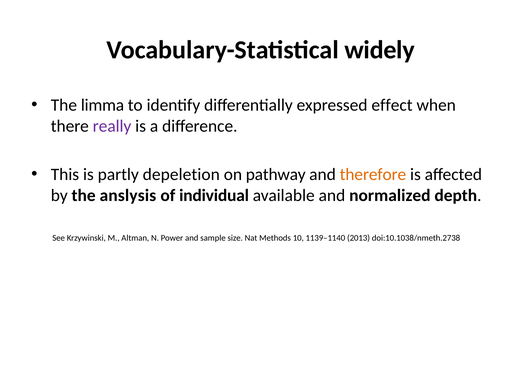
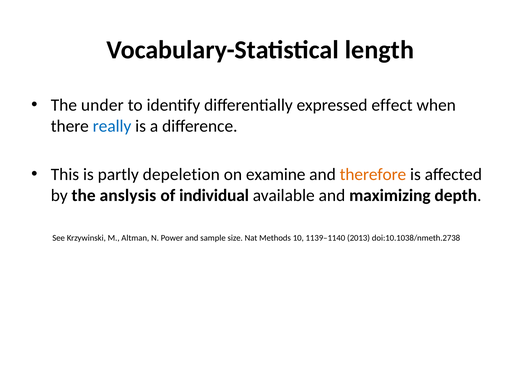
widely: widely -> length (379, 50)
limma: limma -> under (102, 105)
really colour: purple -> blue (112, 126)
pathway: pathway -> examine (276, 175)
normalized: normalized -> maximizing (390, 196)
